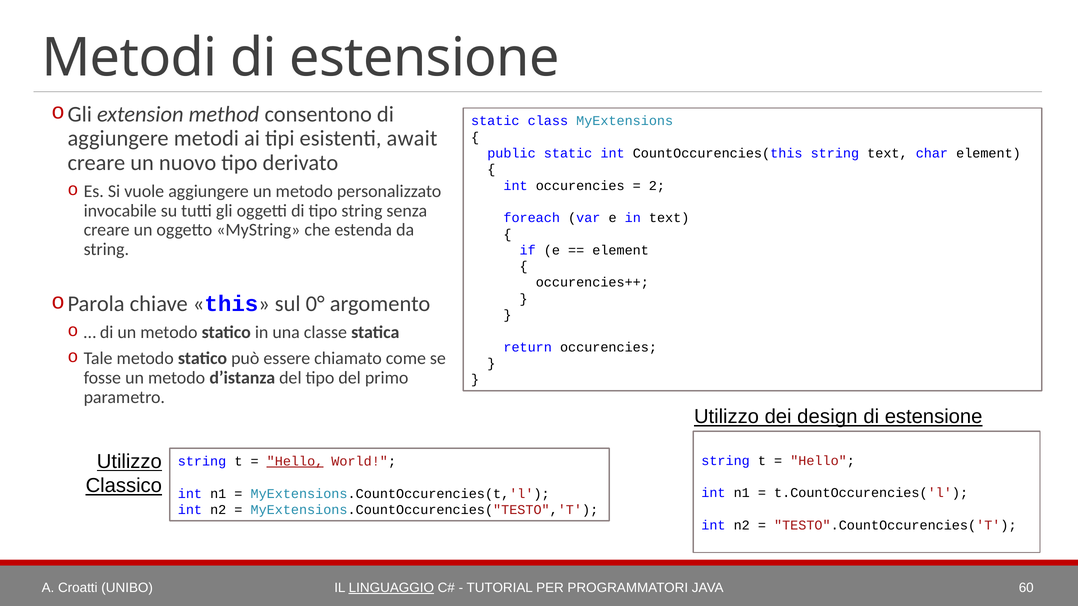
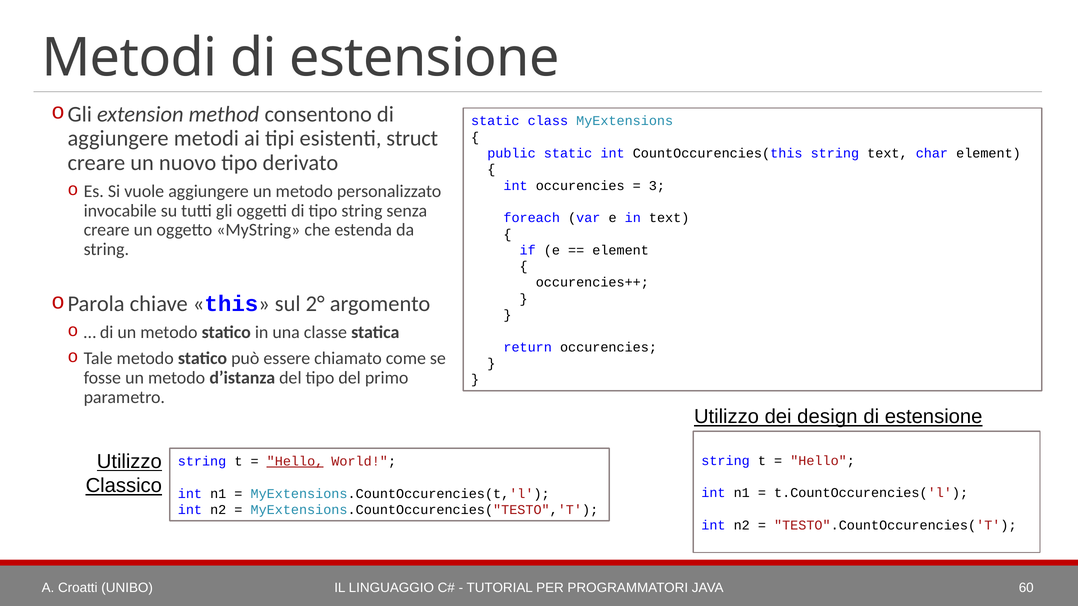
await: await -> struct (412, 138)
2: 2 -> 3 (657, 186)
0°: 0° -> 2° (315, 304)
LINGUAGGIO underline: present -> none (391, 588)
